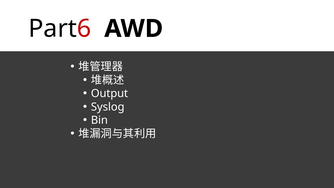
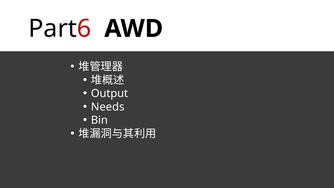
Syslog: Syslog -> Needs (108, 107)
